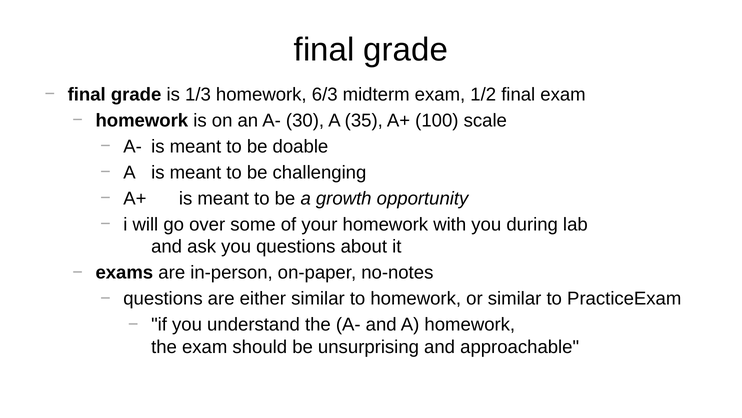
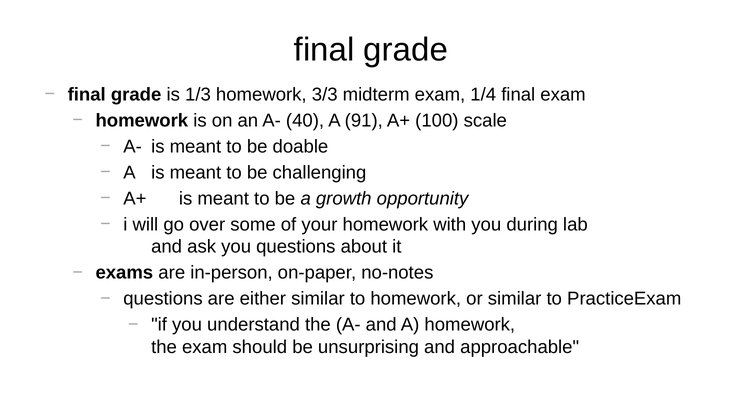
6/3: 6/3 -> 3/3 (325, 94)
1/2: 1/2 -> 1/4 (483, 94)
30: 30 -> 40 (305, 120)
35: 35 -> 91 (364, 120)
